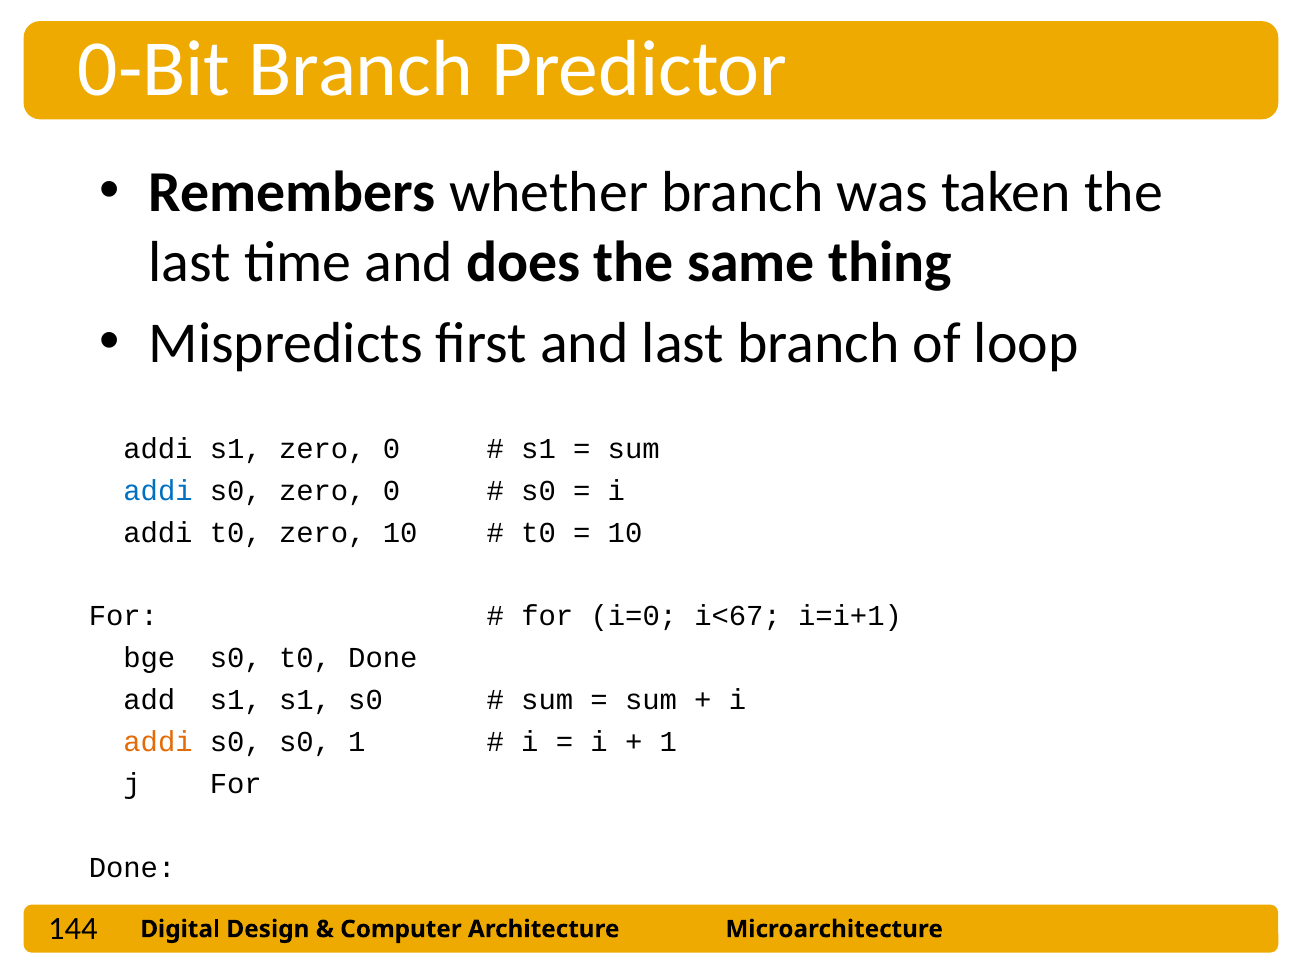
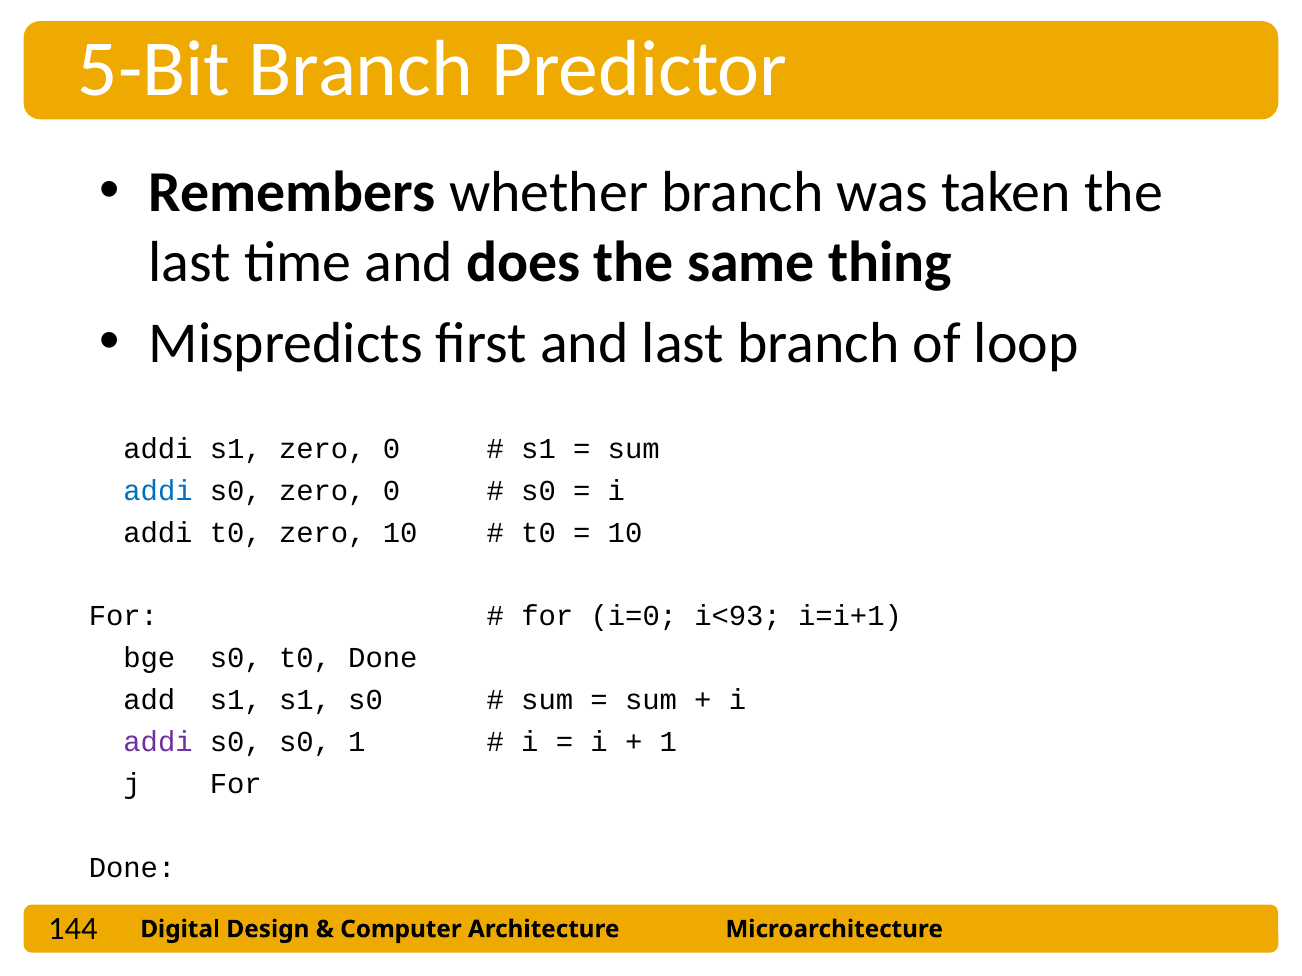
0-Bit: 0-Bit -> 5-Bit (154, 69)
i<67: i<67 -> i<93 (738, 617)
addi colour: orange -> purple (158, 743)
